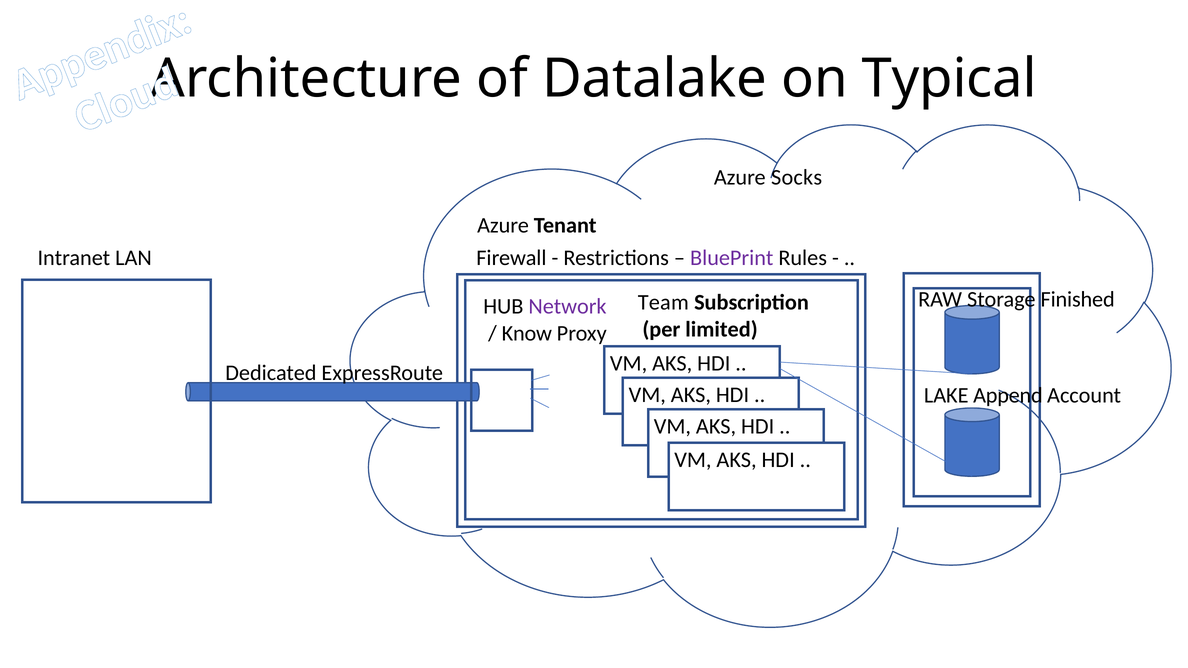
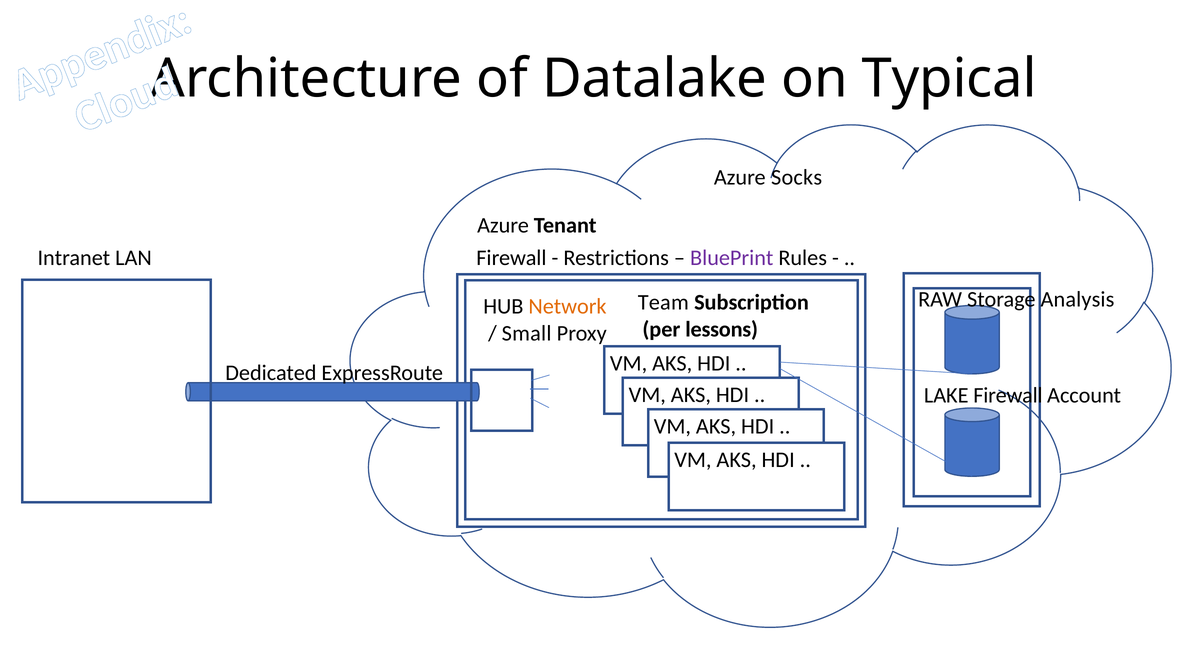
Finished: Finished -> Analysis (1078, 299)
Network colour: purple -> orange (568, 307)
limited: limited -> lessons (722, 329)
Know: Know -> Small (527, 333)
LAKE Append: Append -> Firewall (1008, 395)
